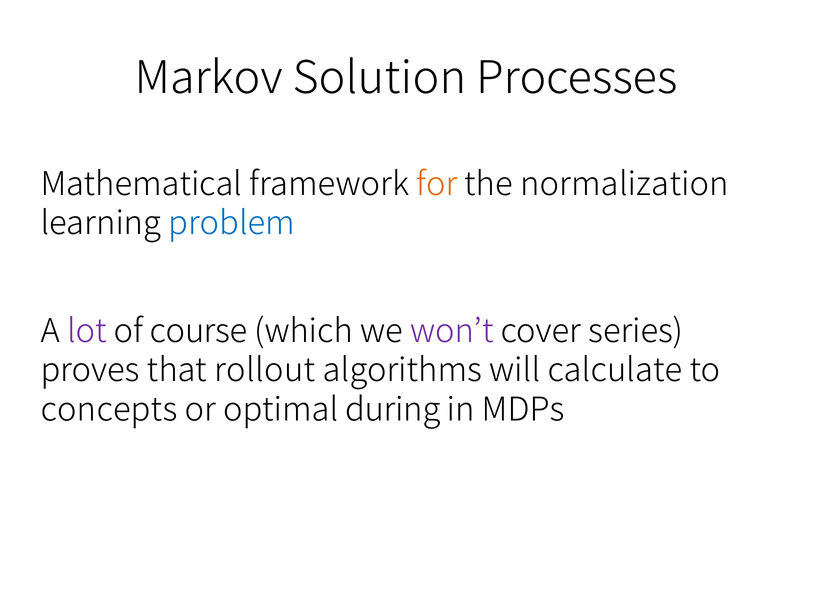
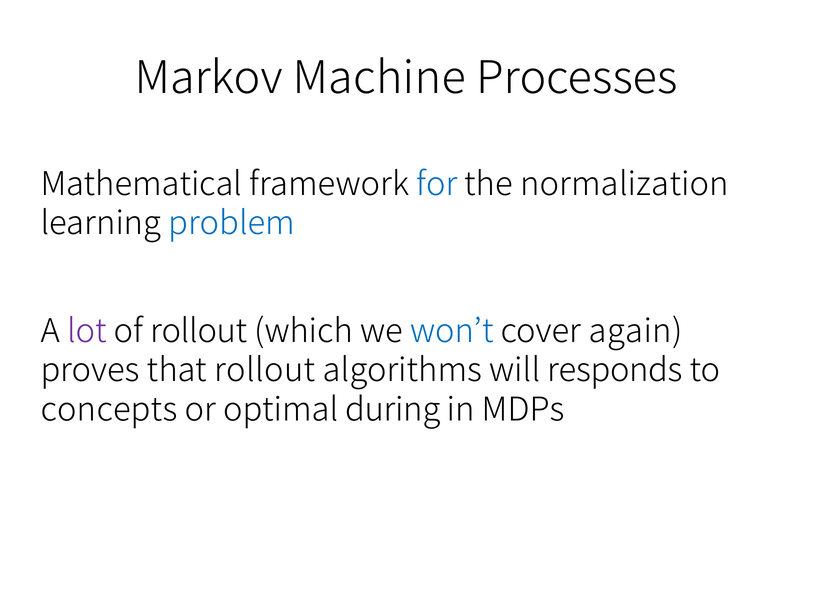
Solution: Solution -> Machine (379, 78)
for colour: orange -> blue (437, 185)
of course: course -> rollout (199, 332)
won’t colour: purple -> blue (452, 332)
series: series -> again (636, 332)
calculate: calculate -> responds (615, 371)
